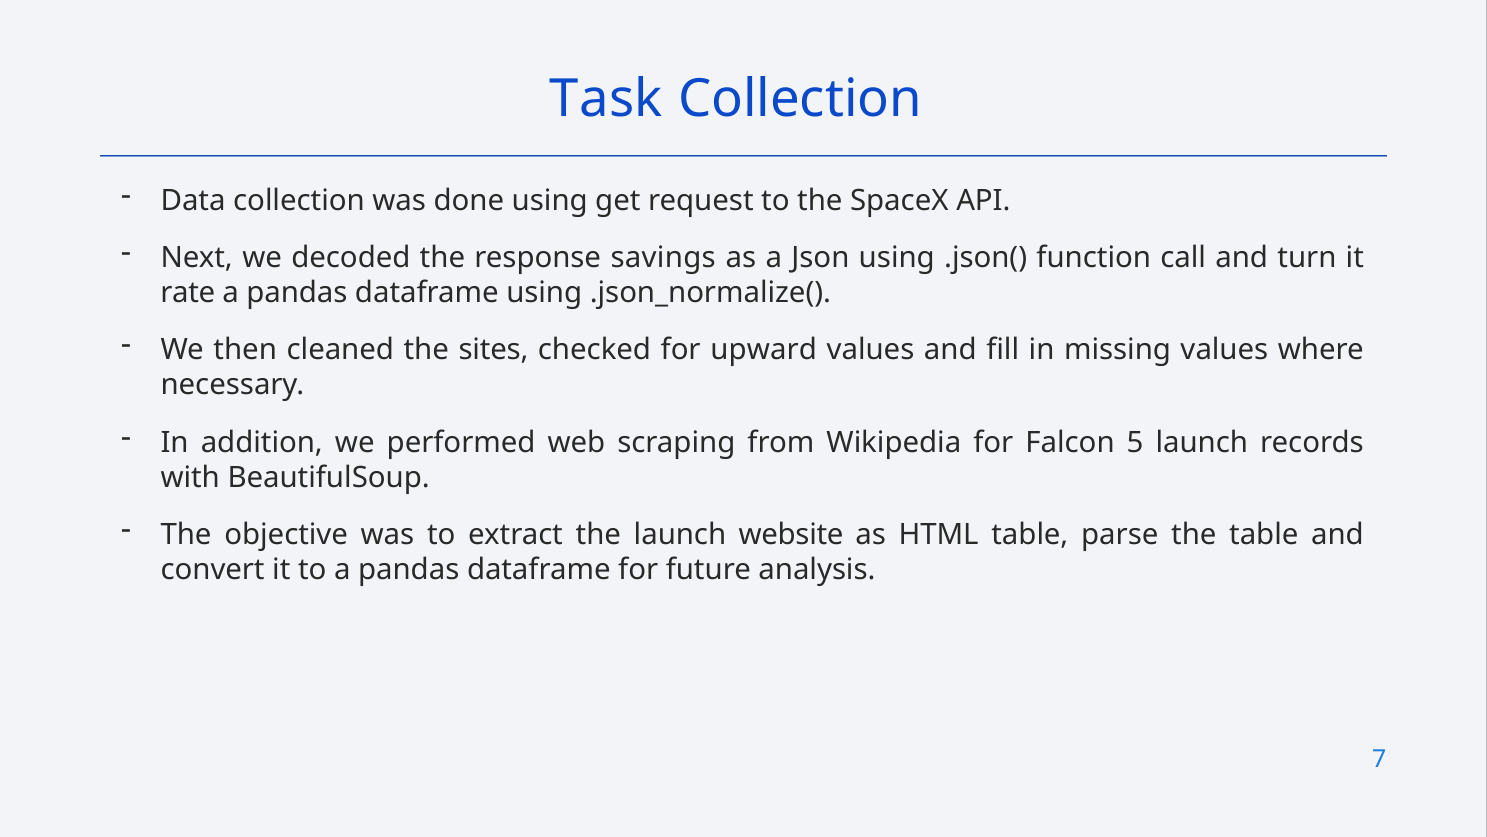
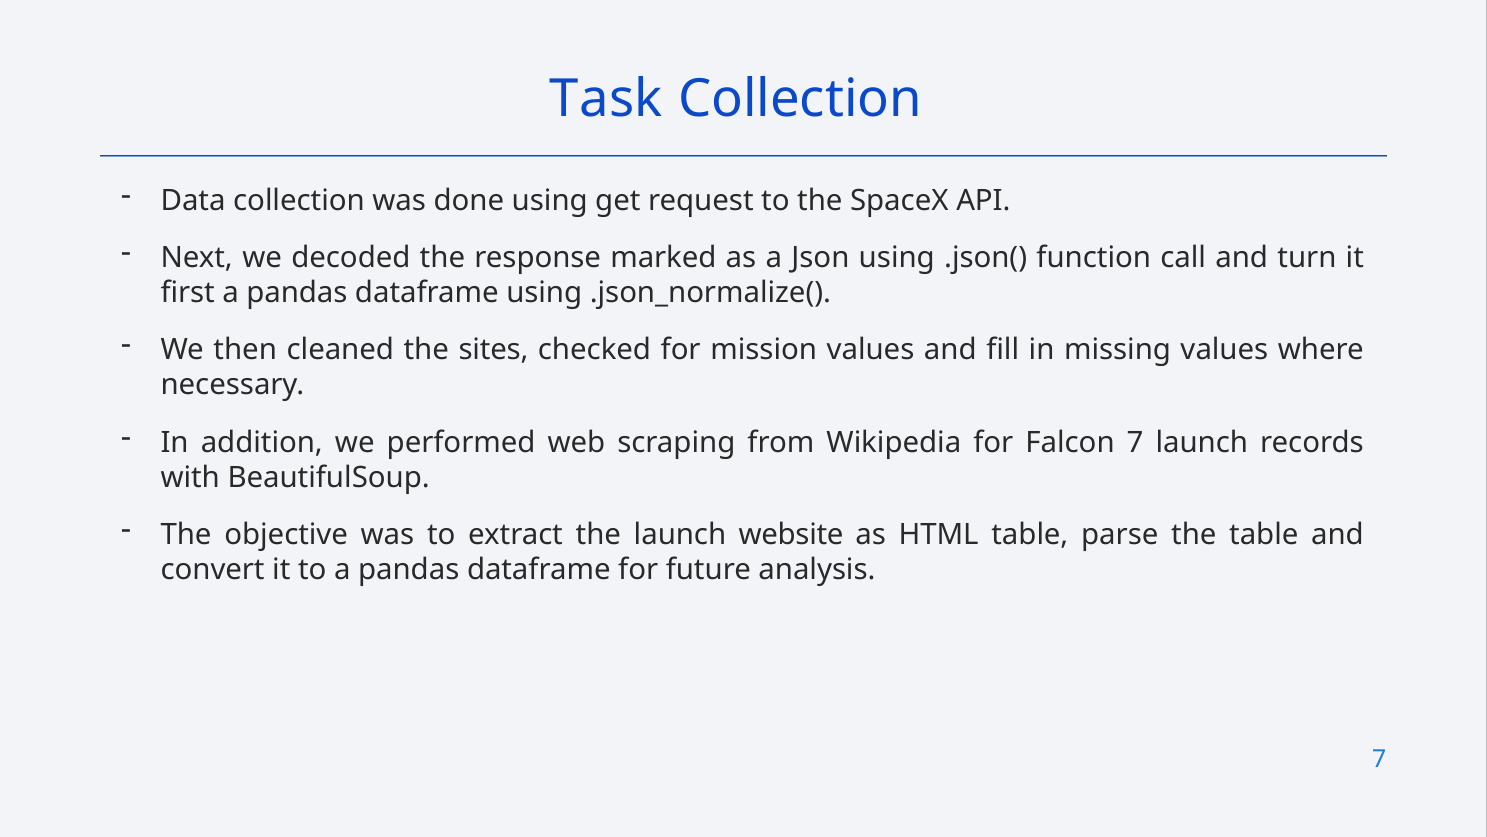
savings: savings -> marked (663, 257)
rate: rate -> first (188, 293)
upward: upward -> mission (764, 350)
Falcon 5: 5 -> 7 (1135, 442)
